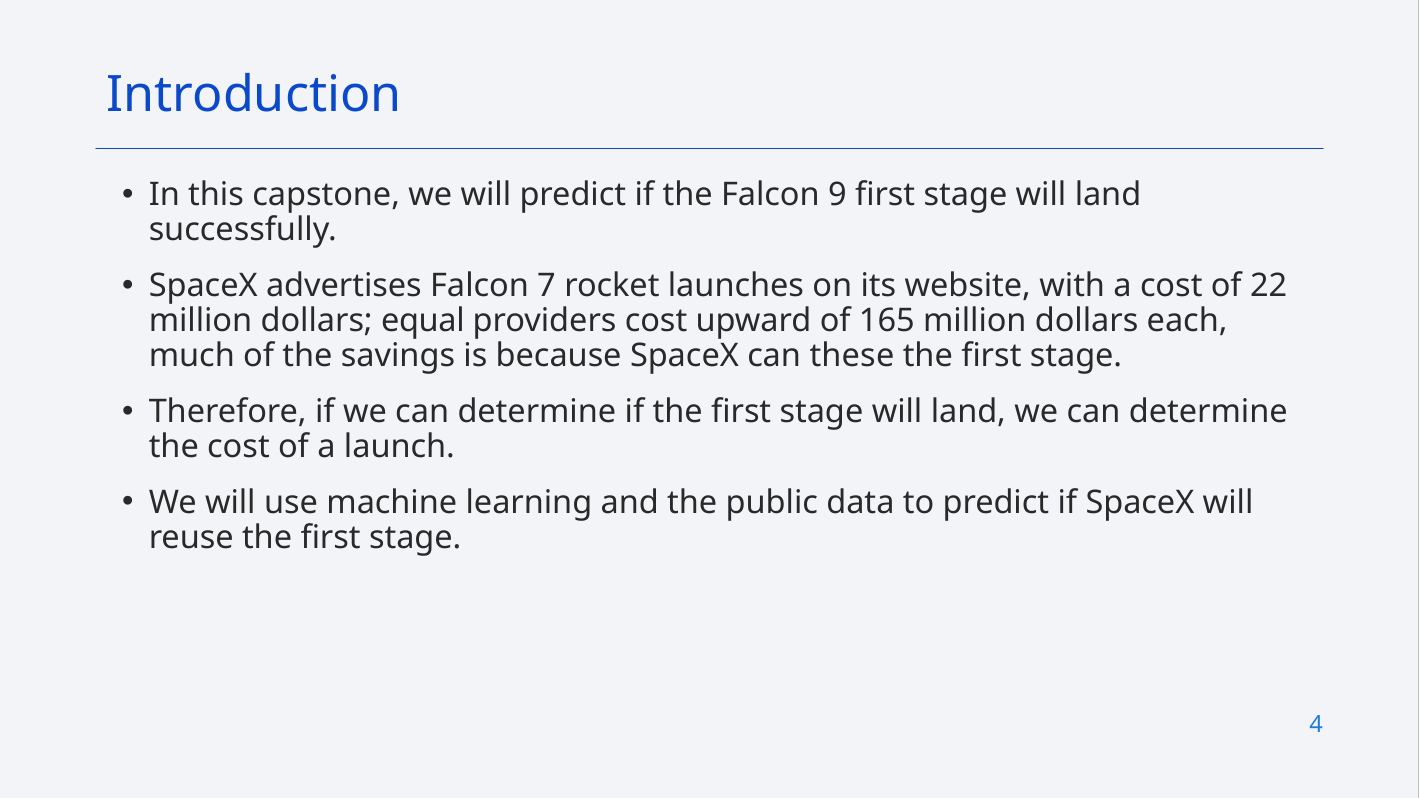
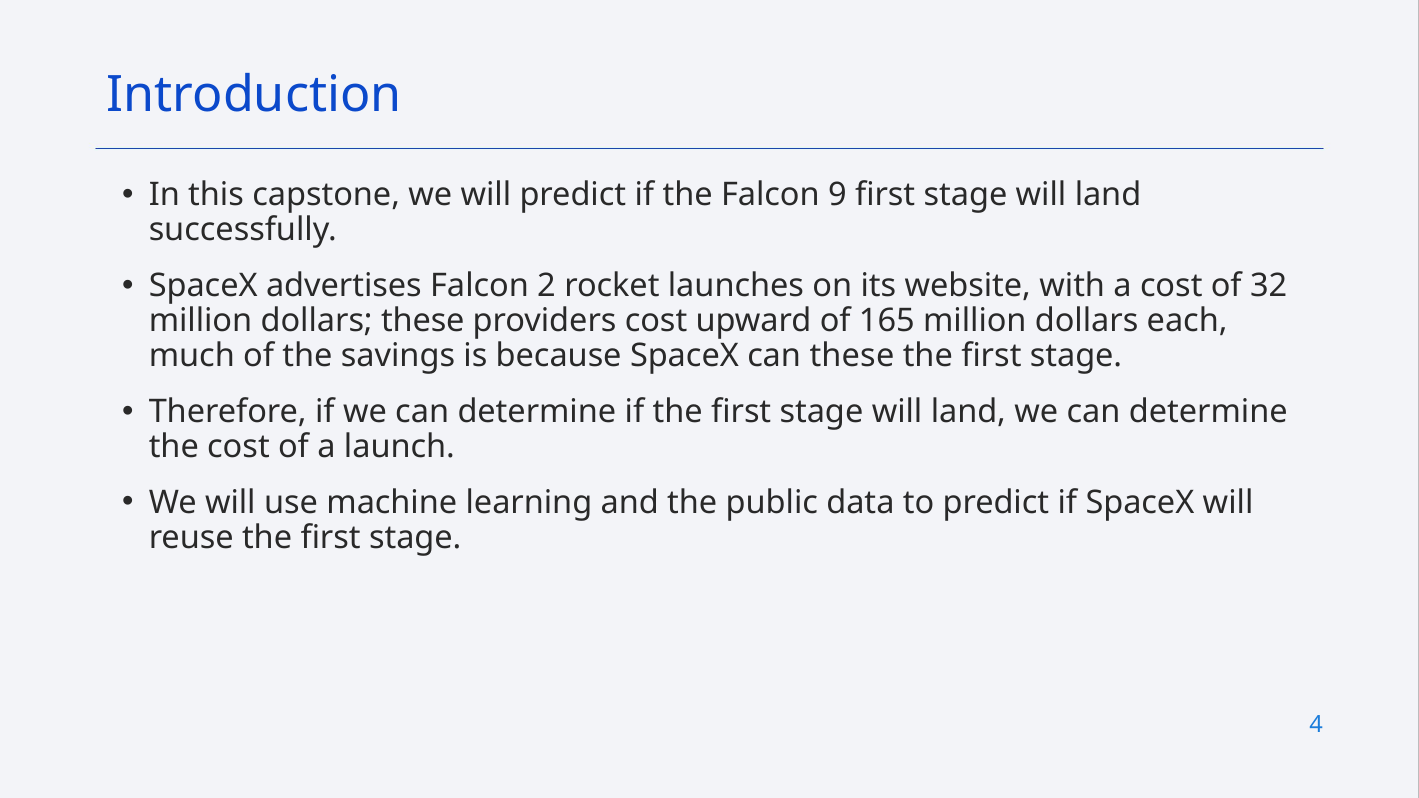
7: 7 -> 2 (546, 286)
22: 22 -> 32 (1269, 286)
dollars equal: equal -> these (423, 321)
